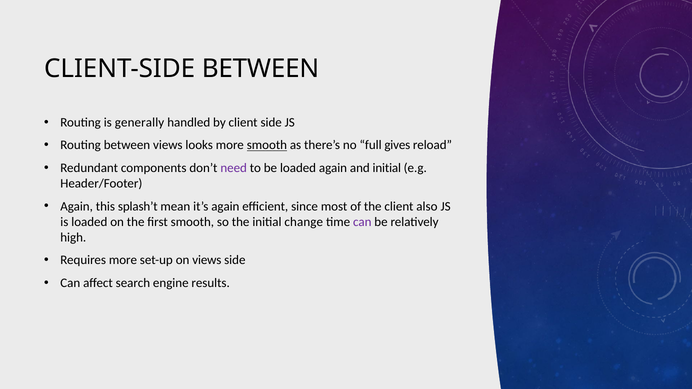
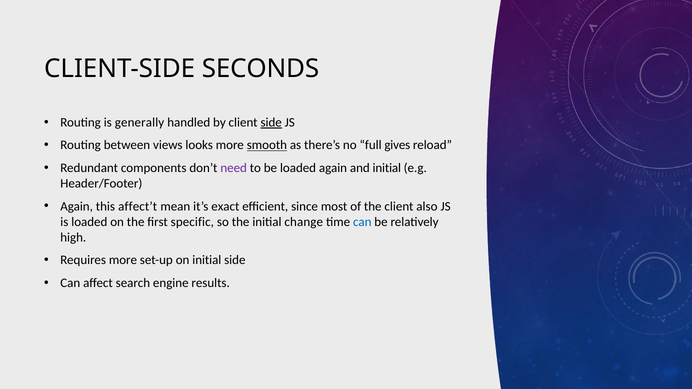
CLIENT-SIDE BETWEEN: BETWEEN -> SECONDS (260, 69)
side underline: none -> present (271, 123)
splash’t: splash’t -> affect’t (138, 206)
it’s again: again -> exact (225, 206)
first smooth: smooth -> specific (192, 222)
can colour: purple -> blue (362, 222)
on views: views -> initial (207, 260)
